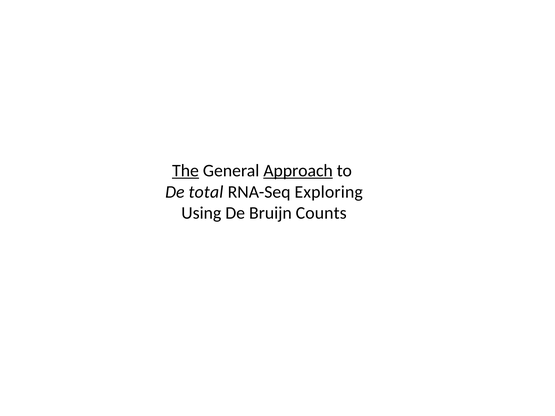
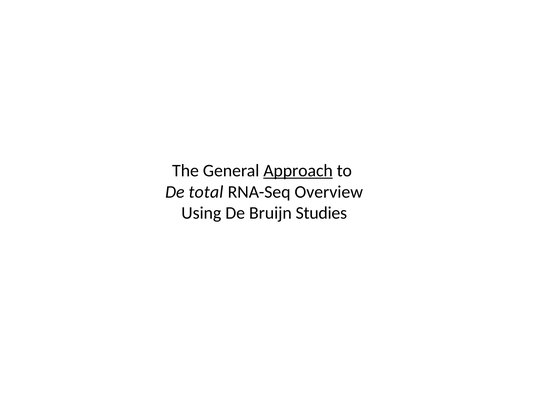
The underline: present -> none (186, 171)
Exploring: Exploring -> Overview (329, 192)
Counts: Counts -> Studies (321, 213)
